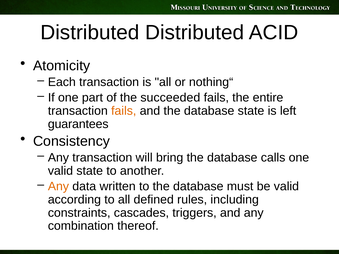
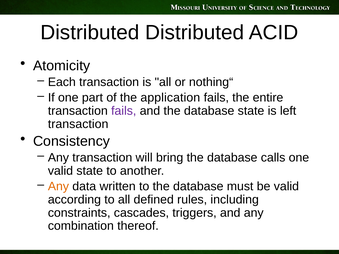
succeeded: succeeded -> application (170, 98)
fails colour: orange -> purple (124, 111)
guarantees: guarantees -> transaction (78, 124)
